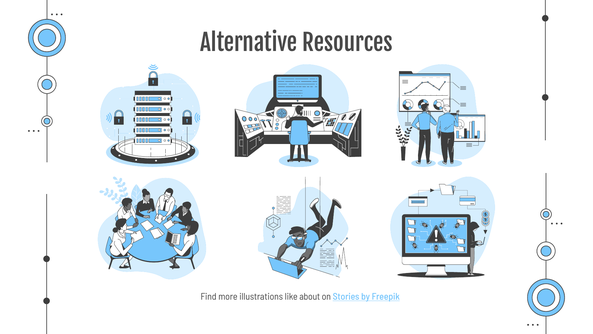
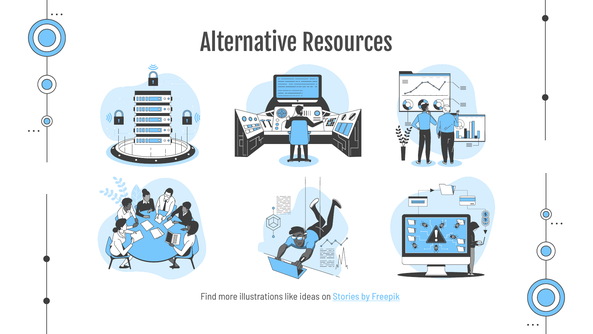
about: about -> ideas (310, 296)
